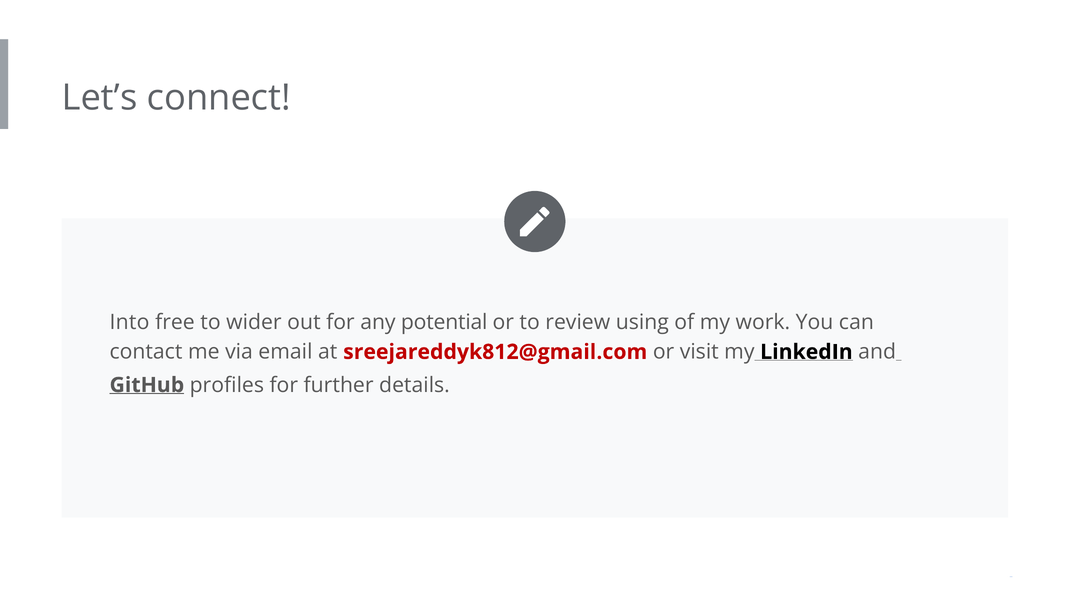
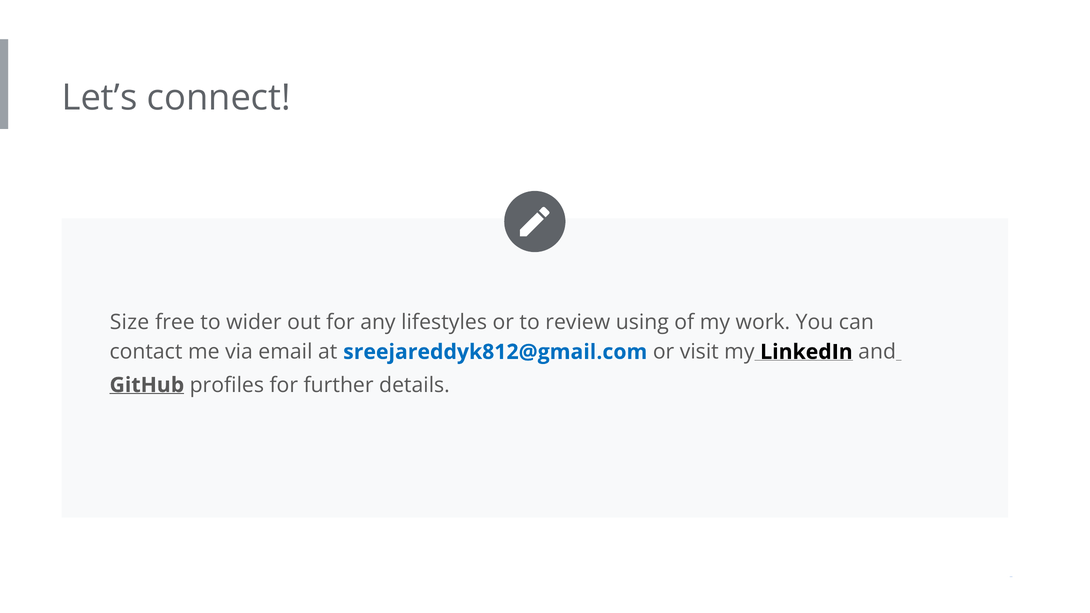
Into: Into -> Size (129, 322)
potential: potential -> lifestyles (444, 322)
sreejareddyk812@gmail.com colour: red -> blue (495, 352)
